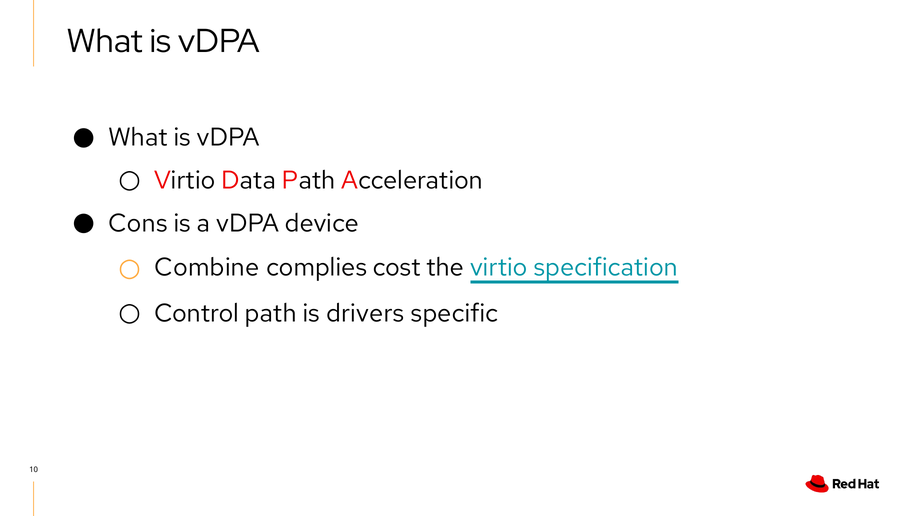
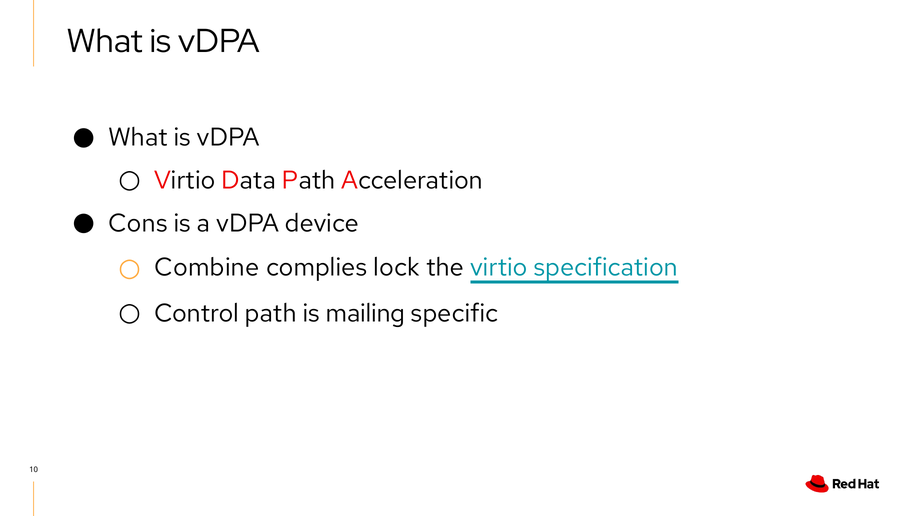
cost: cost -> lock (397, 267)
drivers: drivers -> mailing (365, 313)
